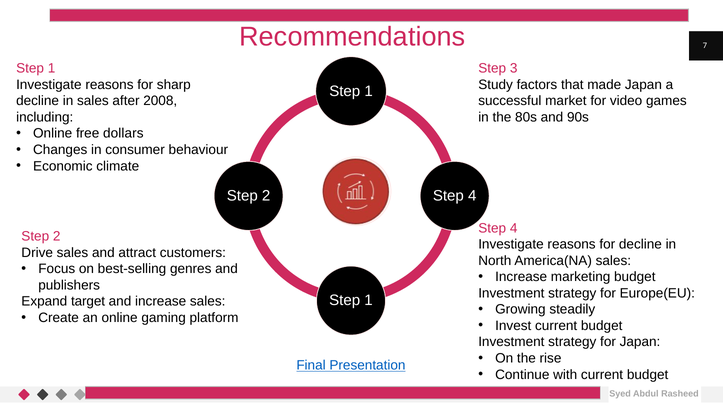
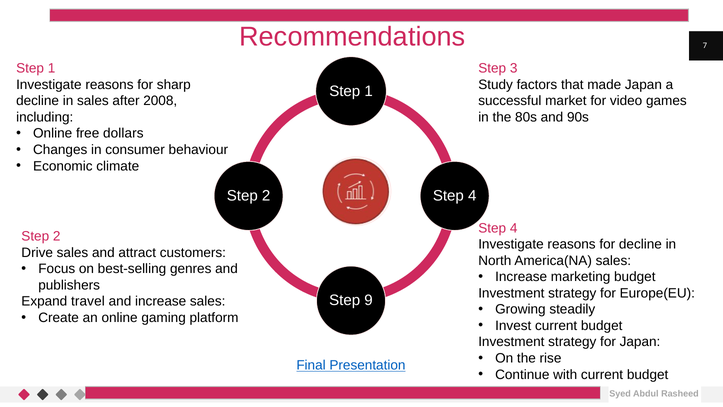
1: 1 -> 9 (369, 300)
target: target -> travel (88, 301)
